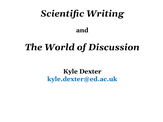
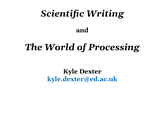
Discussion: Discussion -> Processing (114, 47)
